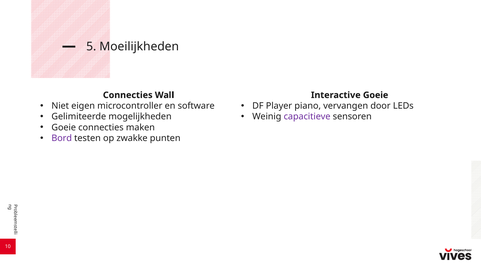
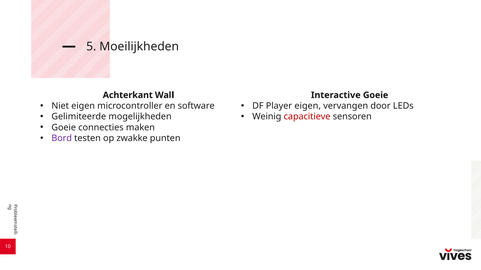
Connecties: Connecties -> Achterkant (128, 95)
Player piano: piano -> eigen (308, 106)
capacitieve colour: purple -> red (307, 117)
